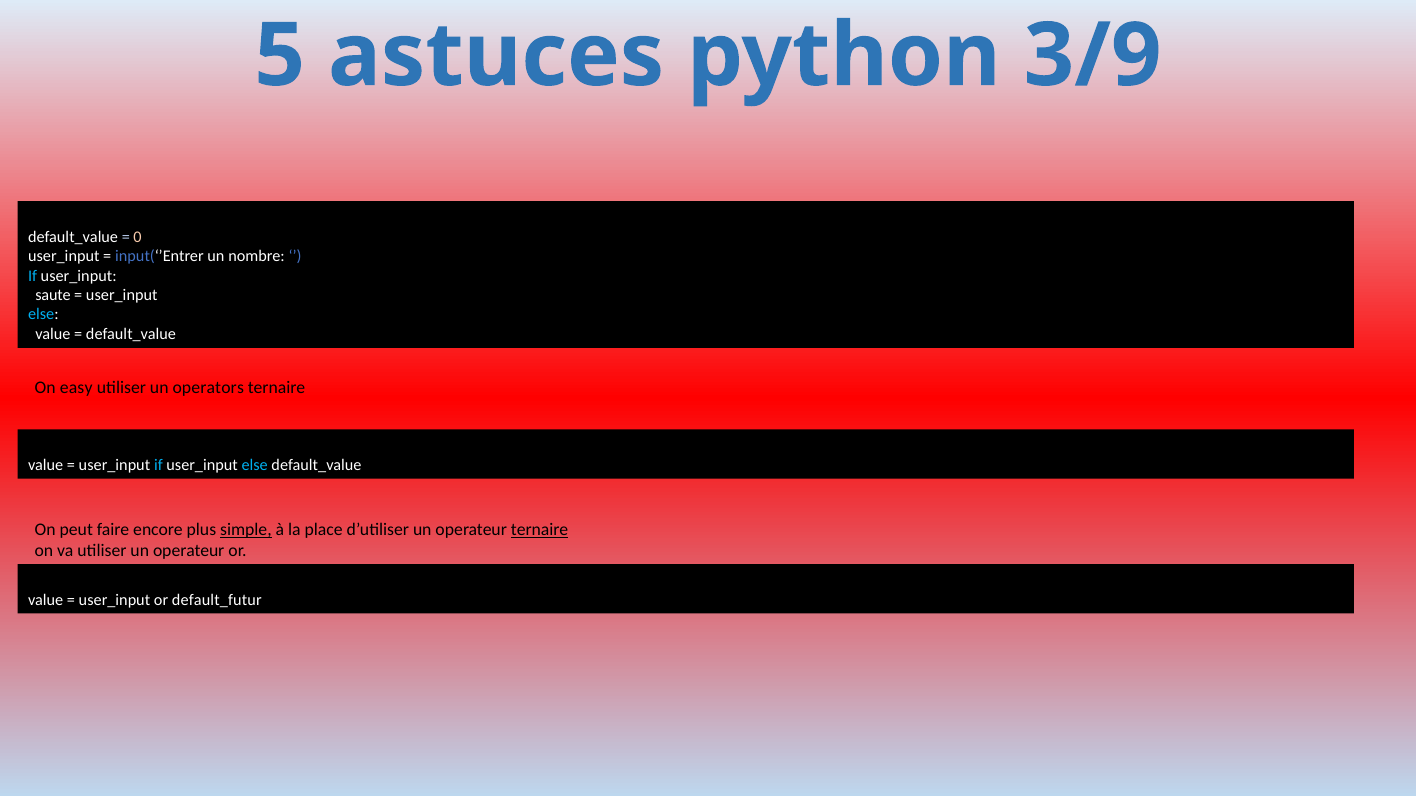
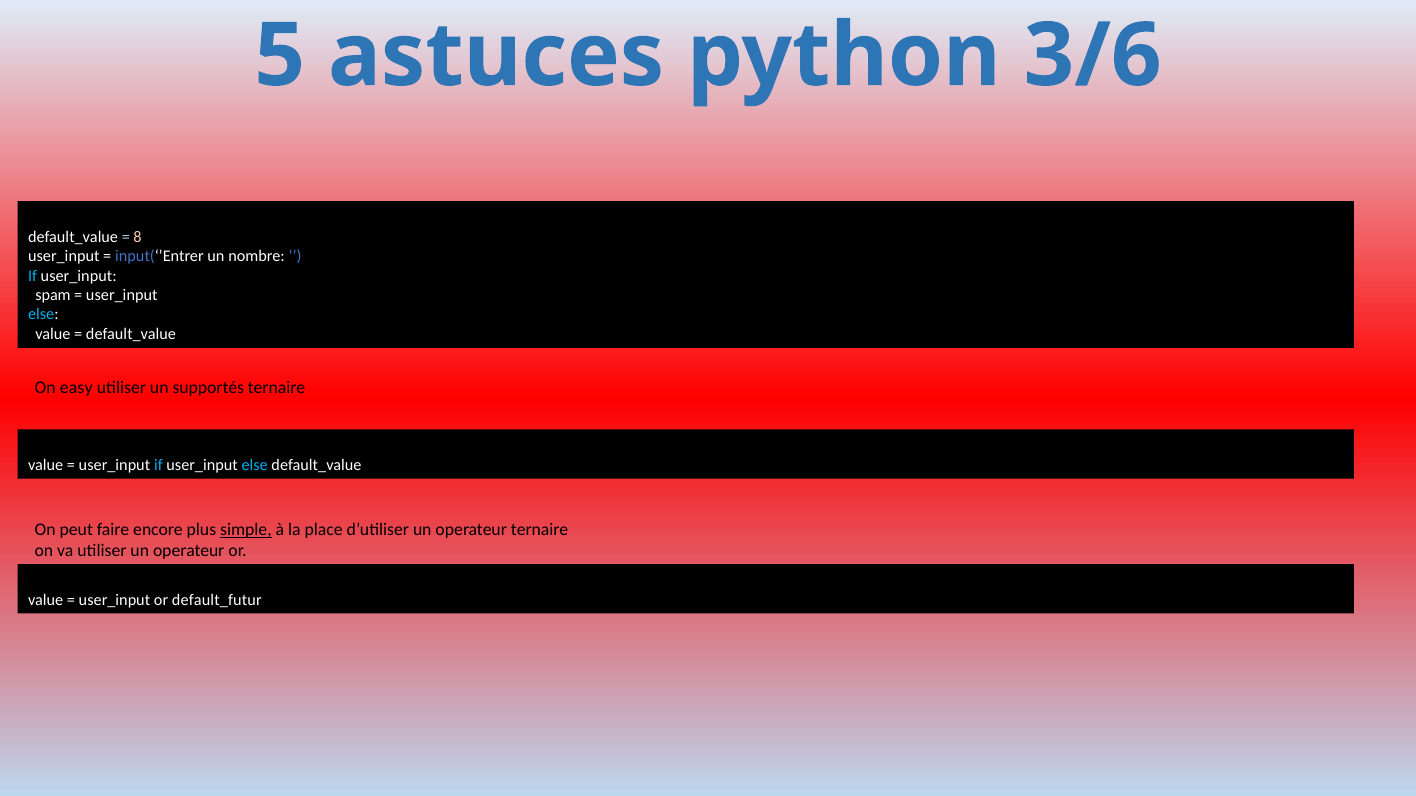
3/9: 3/9 -> 3/6 (1093, 56)
0: 0 -> 8 (138, 237)
saute: saute -> spam (53, 295)
operators: operators -> supportés (208, 388)
ternaire underline: present -> none (540, 530)
